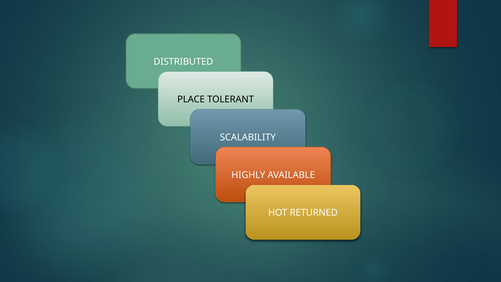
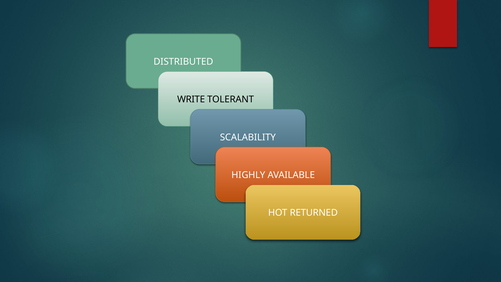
PLACE: PLACE -> WRITE (191, 99)
